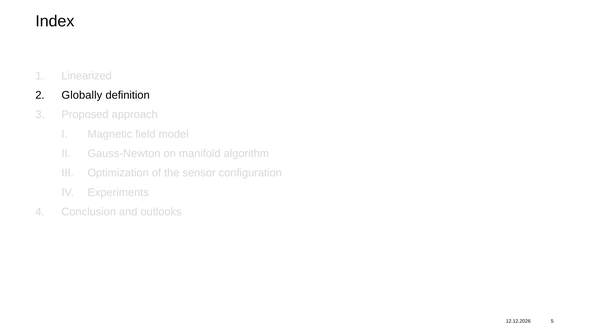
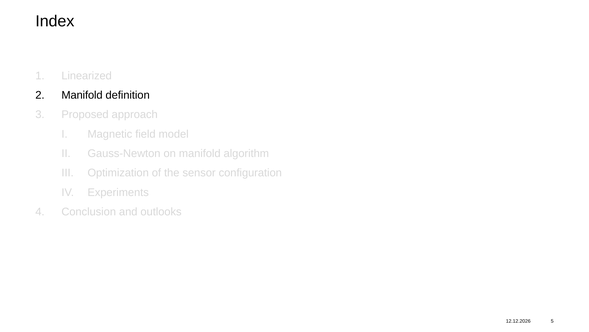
Globally: Globally -> Manifold (82, 95)
